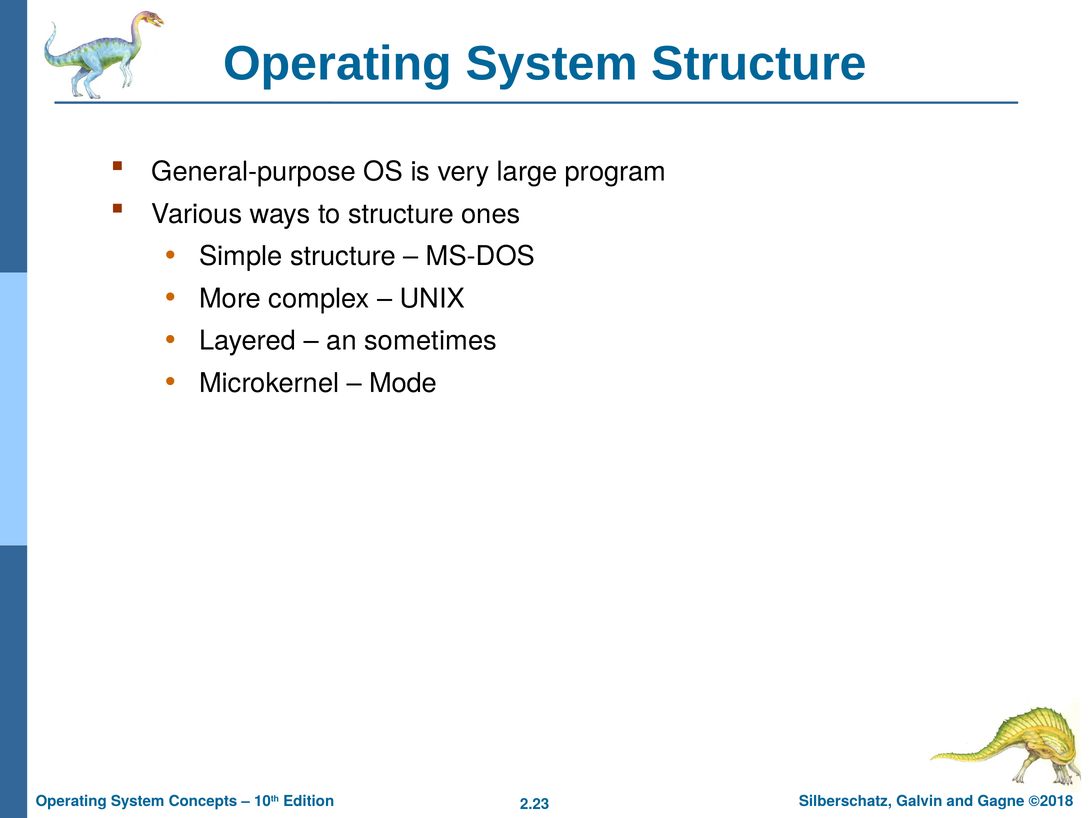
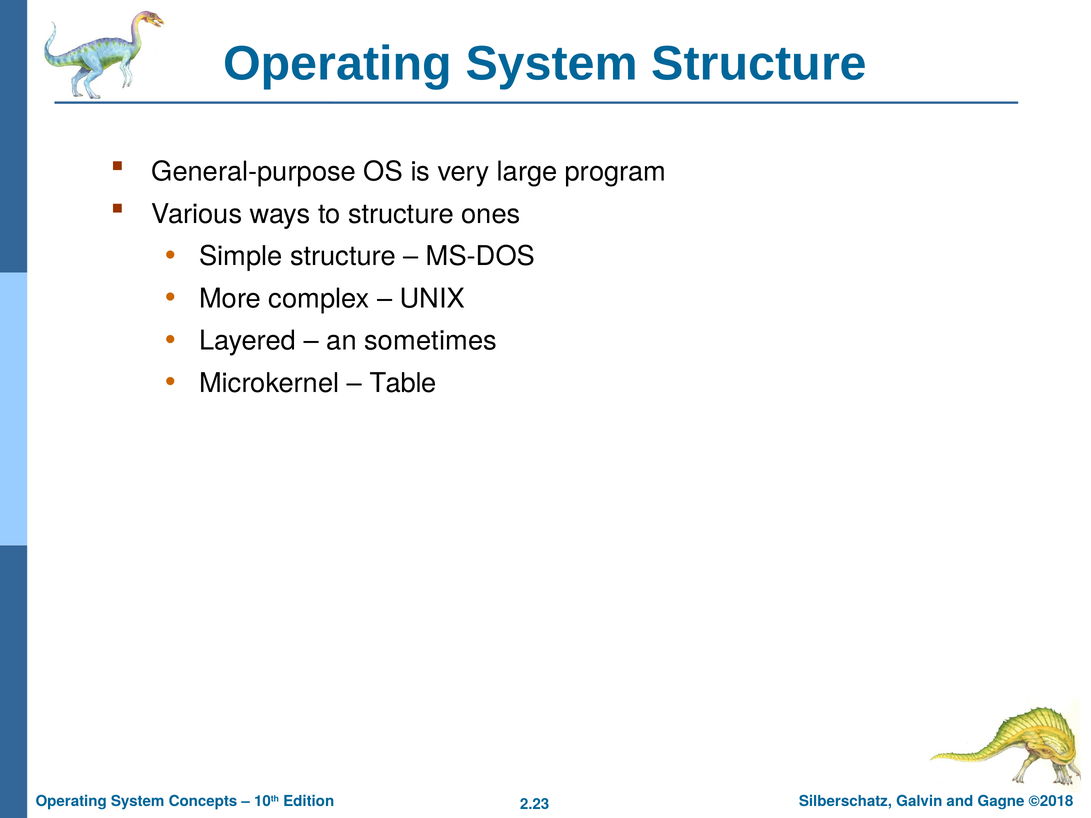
Mode: Mode -> Table (403, 383)
